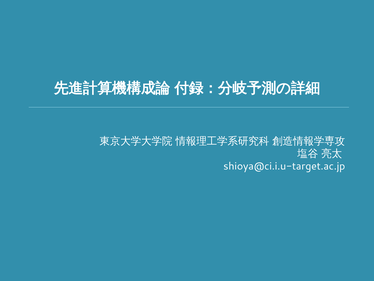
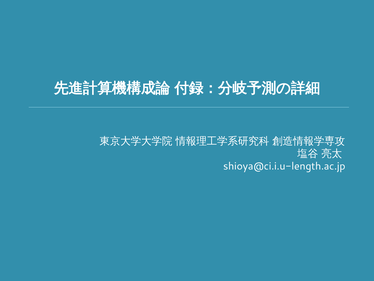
shioya@ci.i.u-target.ac.jp: shioya@ci.i.u-target.ac.jp -> shioya@ci.i.u-length.ac.jp (284, 166)
